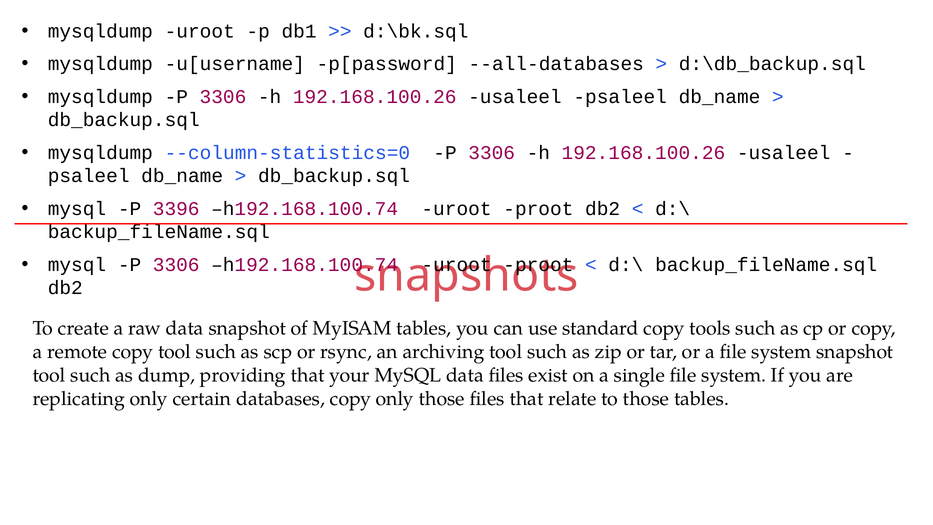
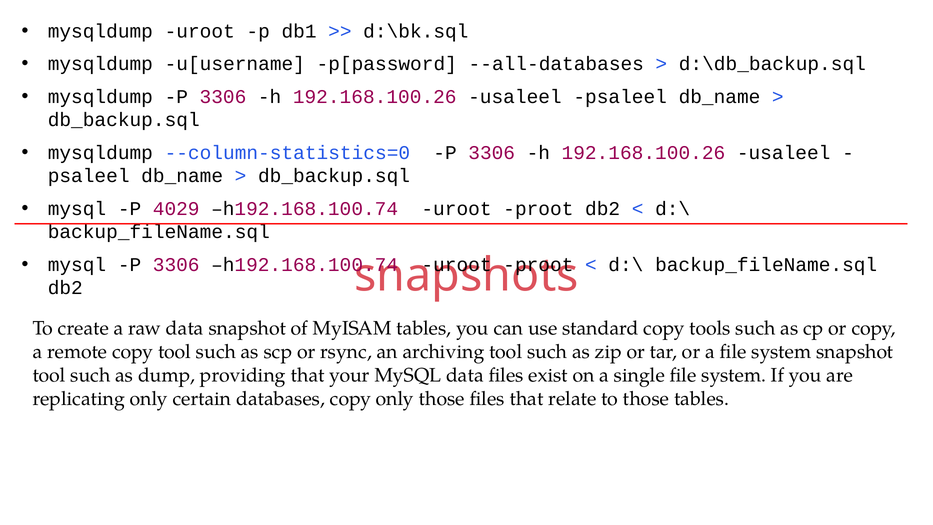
3396: 3396 -> 4029 (176, 209)
